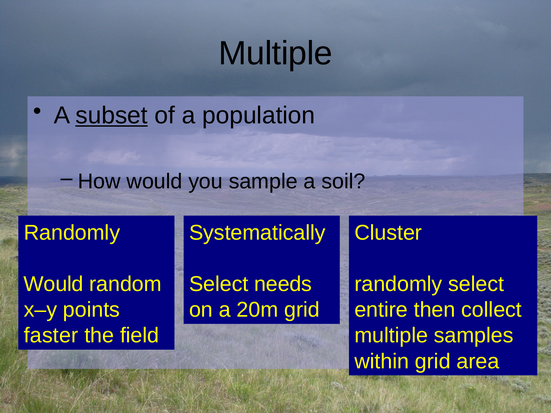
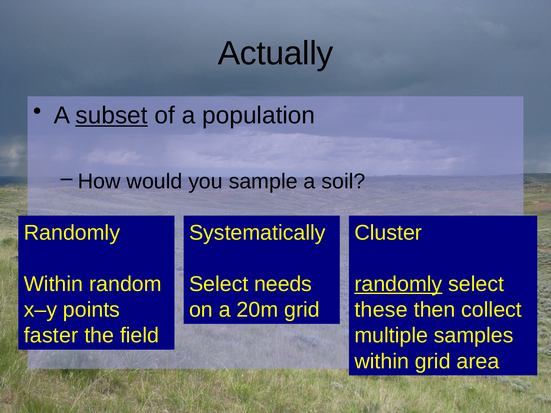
Multiple: Multiple -> Actually (276, 53)
Would: Would -> Within (53, 284)
randomly underline: none -> present (398, 284)
entire: entire -> these (381, 310)
